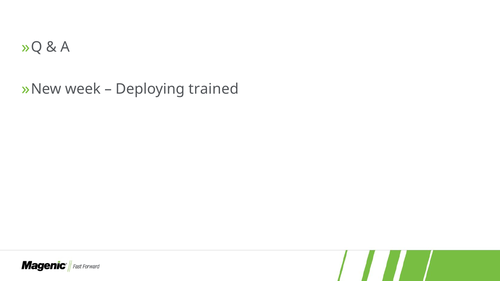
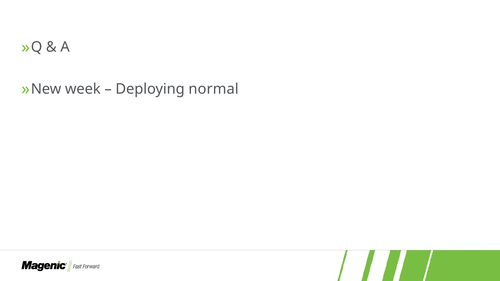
trained: trained -> normal (214, 89)
